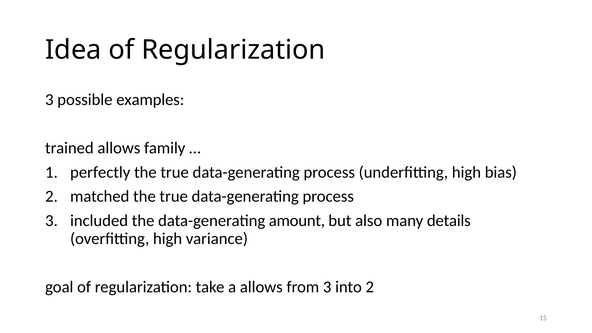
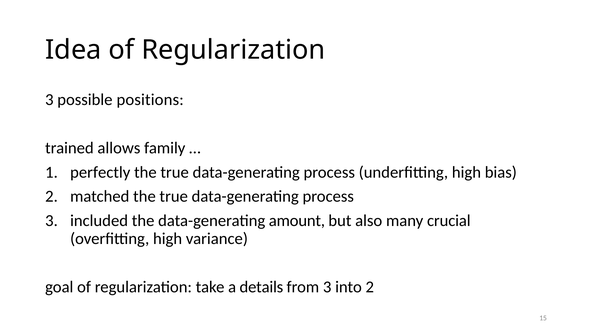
examples: examples -> positions (150, 100)
details: details -> crucial (449, 221)
a allows: allows -> details (261, 287)
